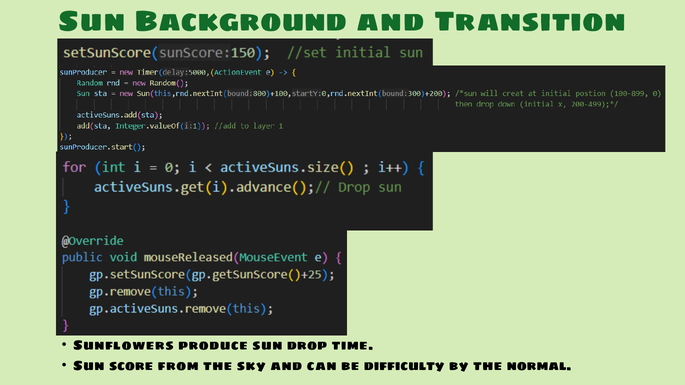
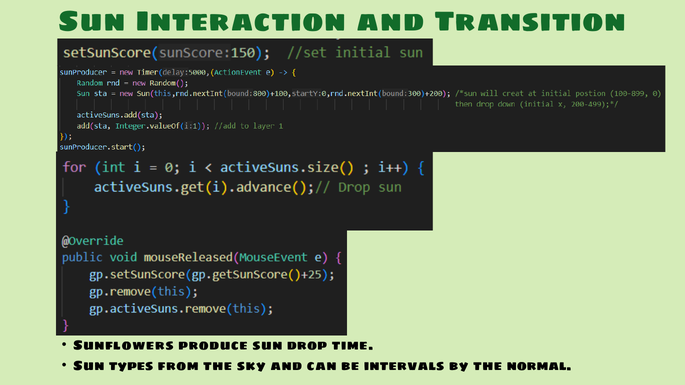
Background: Background -> Interaction (241, 21)
score: score -> types (131, 366)
difficulty: difficulty -> intervals (404, 366)
